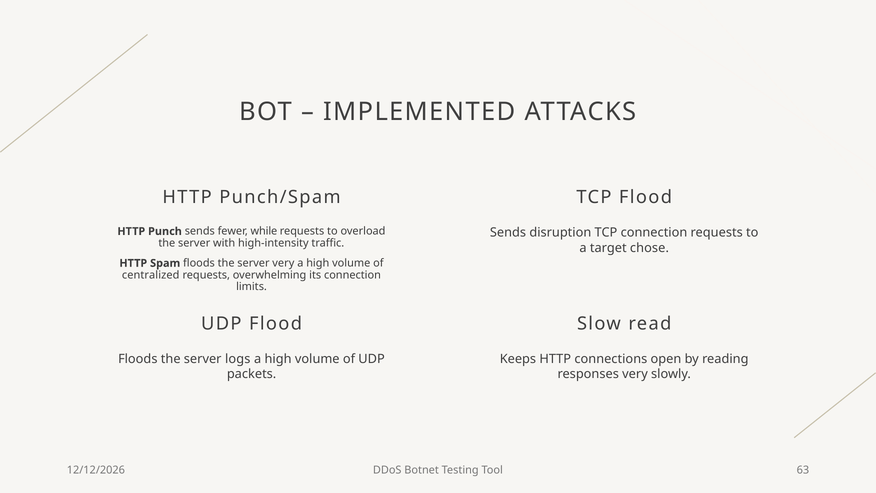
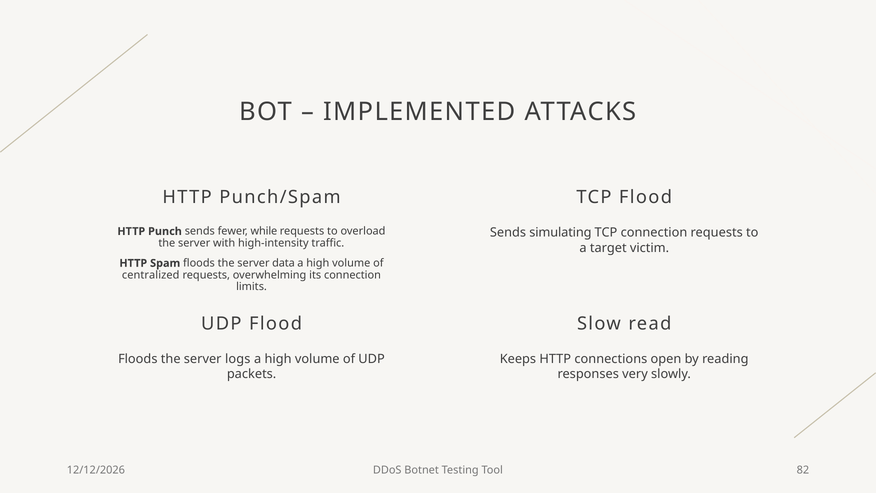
disruption: disruption -> simulating (560, 232)
chose: chose -> victim (650, 248)
server very: very -> data (283, 263)
63: 63 -> 82 (803, 470)
